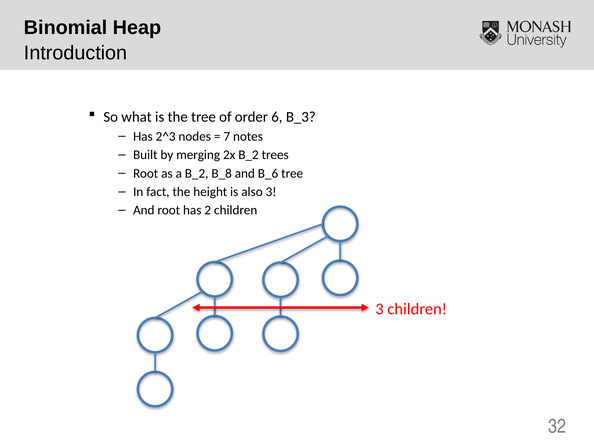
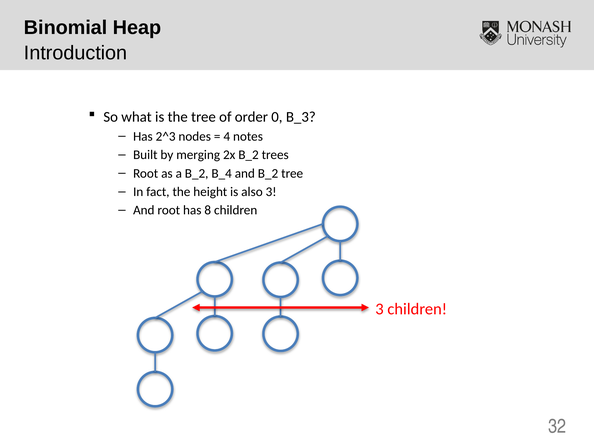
6: 6 -> 0 (277, 117)
7: 7 -> 4 (227, 136)
B_8: B_8 -> B_4 (222, 173)
and B_6: B_6 -> B_2 (268, 173)
2: 2 -> 8 (208, 210)
